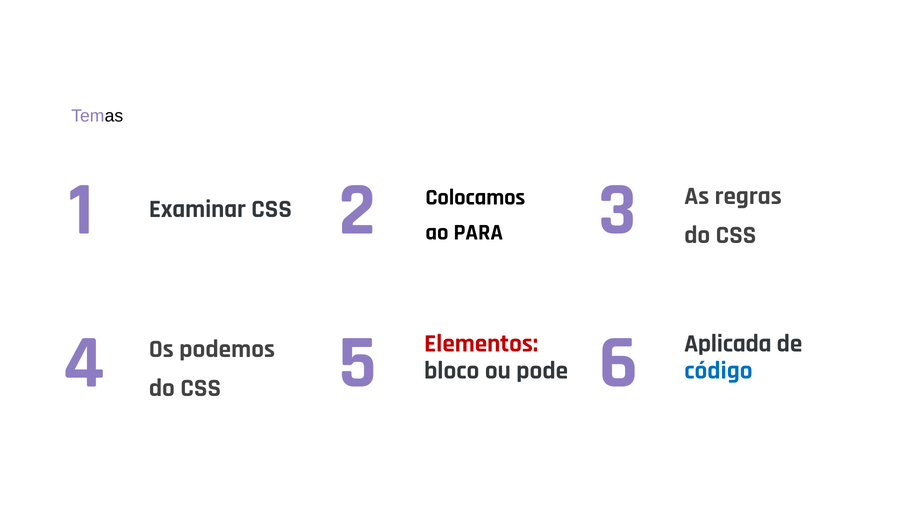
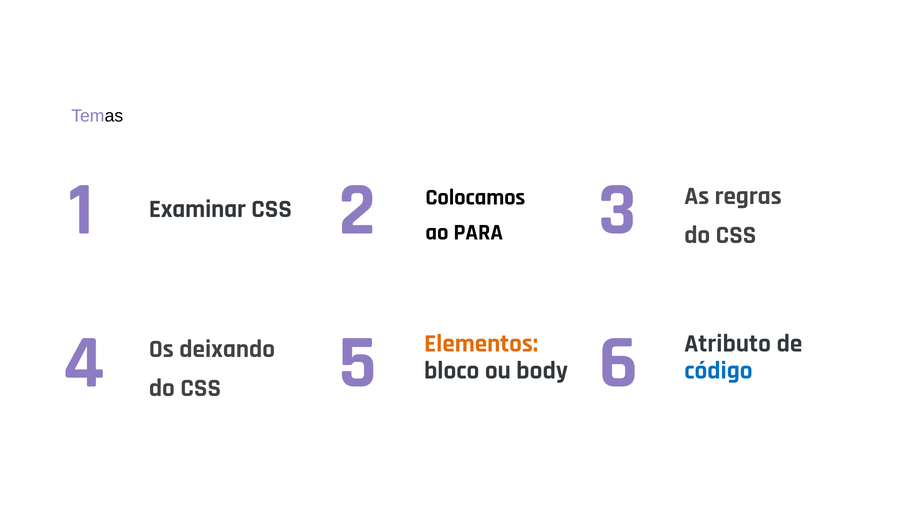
Aplicada: Aplicada -> Atributo (728, 343)
Elementos colour: red -> orange (481, 343)
podemos: podemos -> deixando (227, 349)
pode: pode -> body (542, 370)
